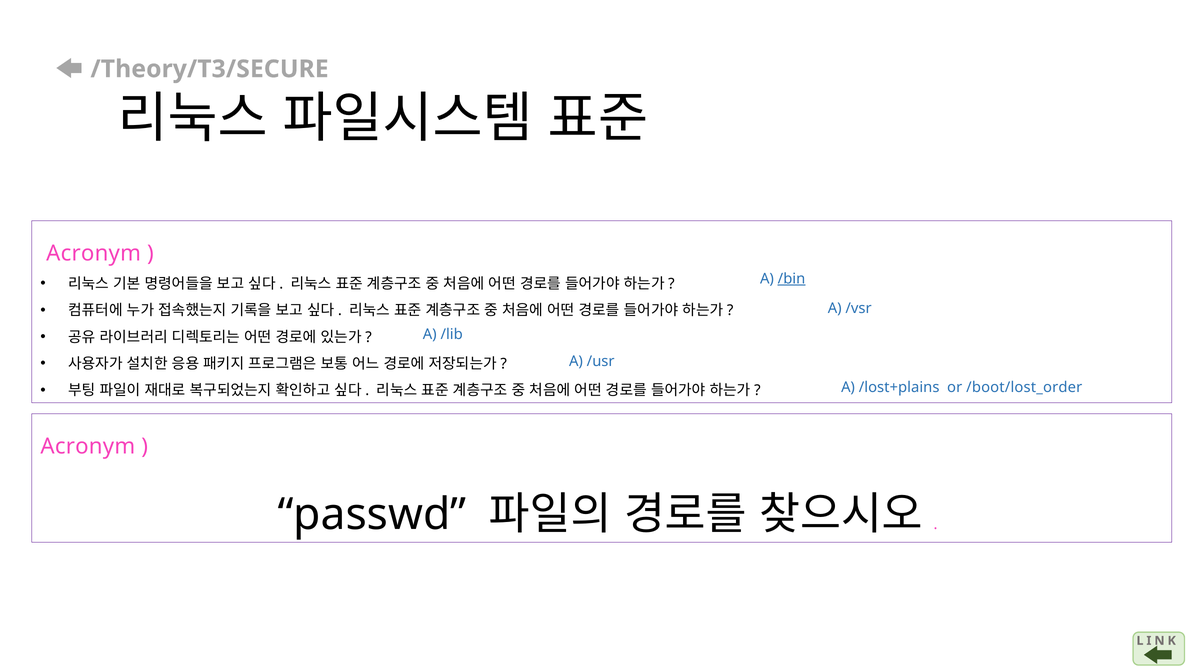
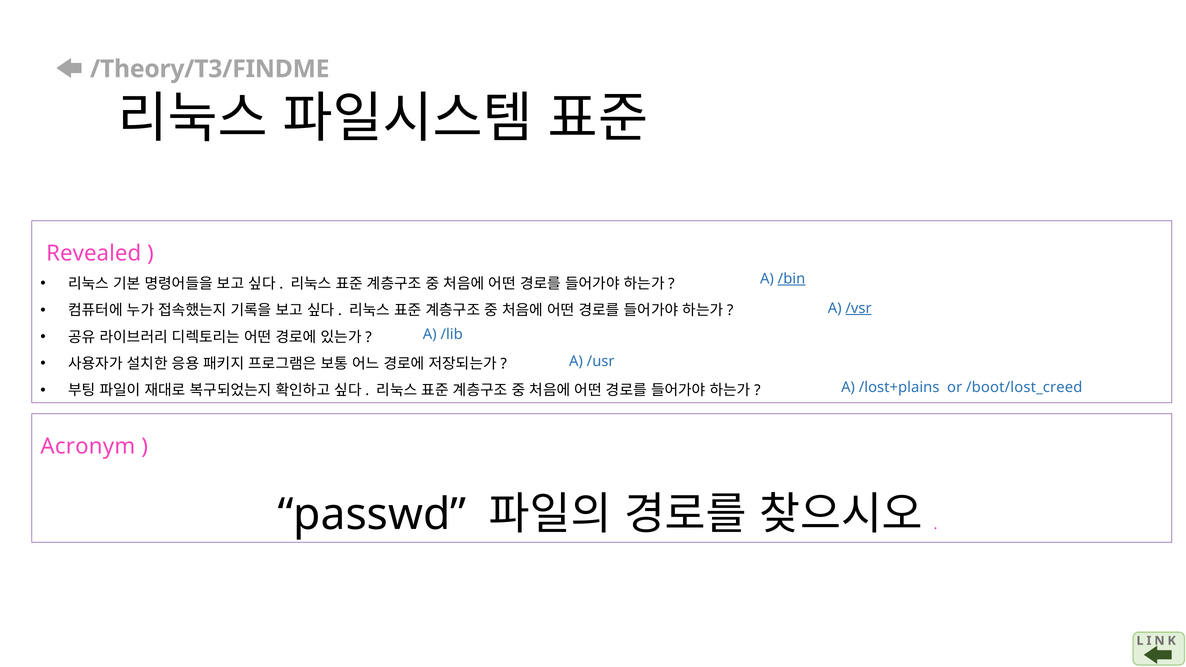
/Theory/T3/SECURE: /Theory/T3/SECURE -> /Theory/T3/FINDME (210, 69)
Acronym: Acronym -> Revealed (94, 253)
/vsr underline: none -> present (859, 308)
/boot/lost_order: /boot/lost_order -> /boot/lost_creed (1024, 387)
